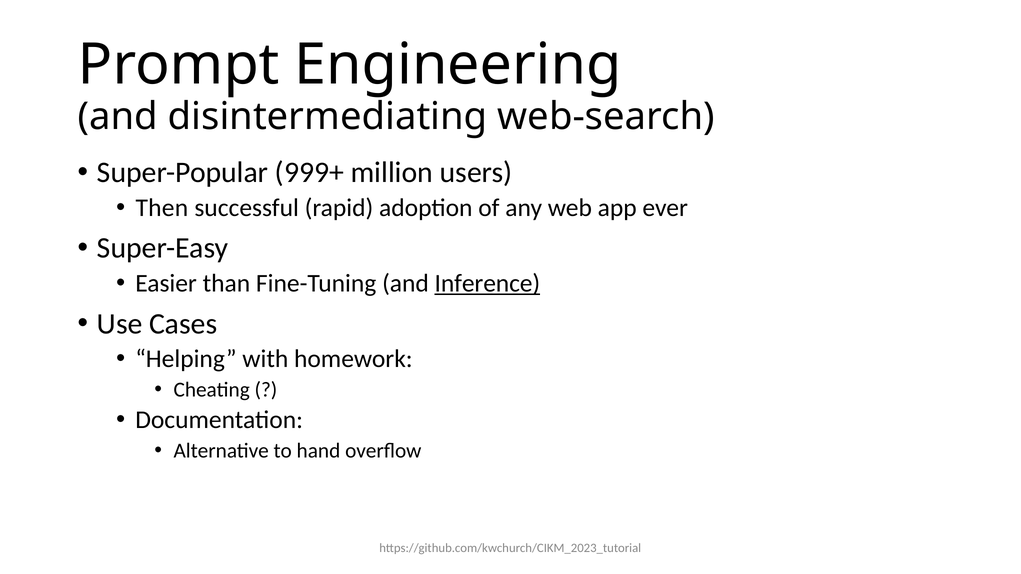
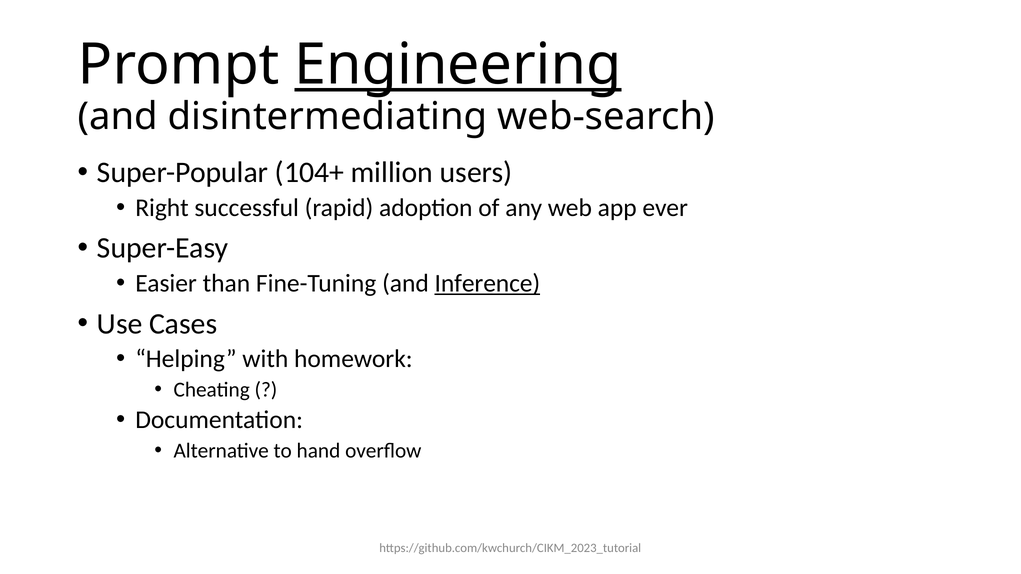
Engineering underline: none -> present (458, 65)
999+: 999+ -> 104+ (310, 173)
Then: Then -> Right (162, 208)
